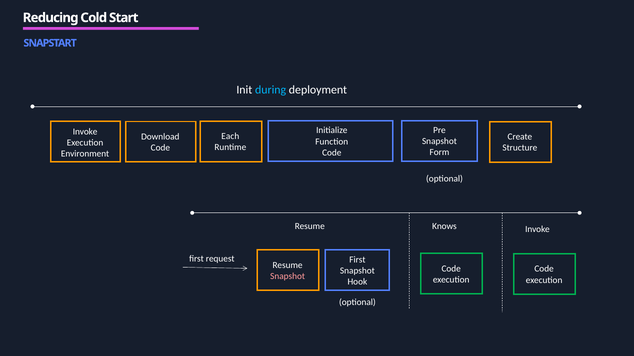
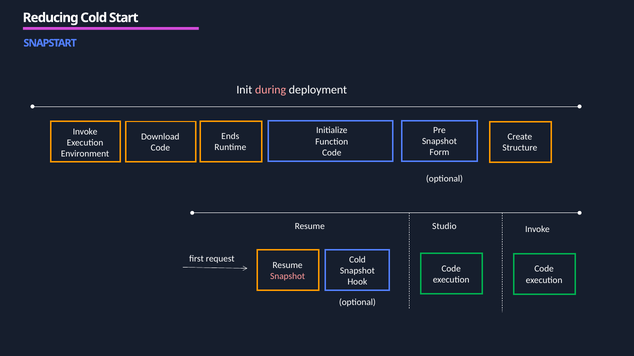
during colour: light blue -> pink (271, 90)
Each: Each -> Ends (230, 137)
Knows: Knows -> Studio (444, 227)
request First: First -> Cold (357, 260)
